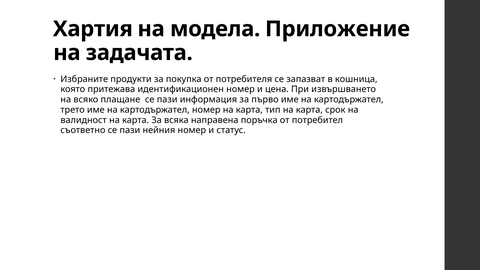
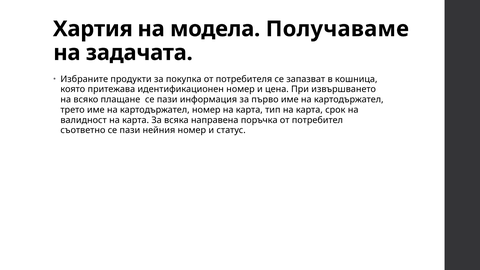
Приложение: Приложение -> Получаваме (337, 29)
